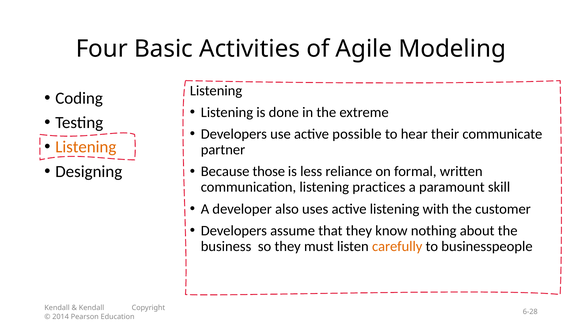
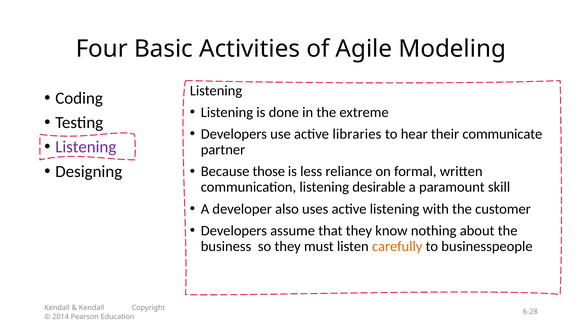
possible: possible -> libraries (357, 134)
Listening colour: orange -> purple (86, 147)
practices: practices -> desirable (379, 187)
